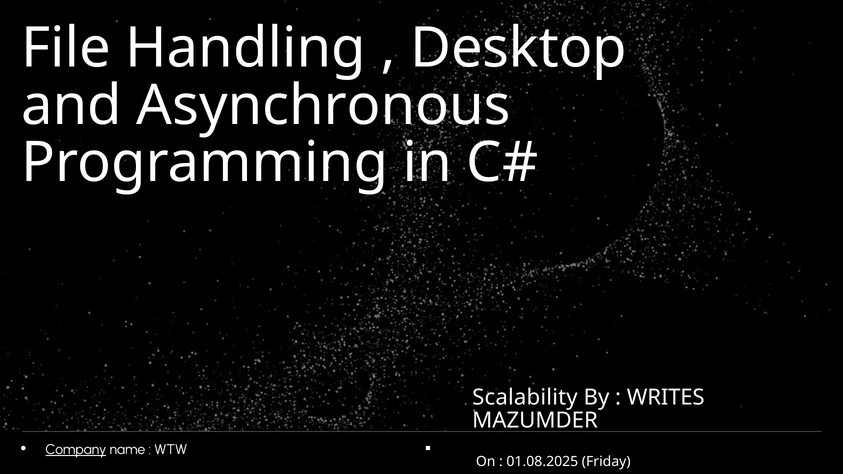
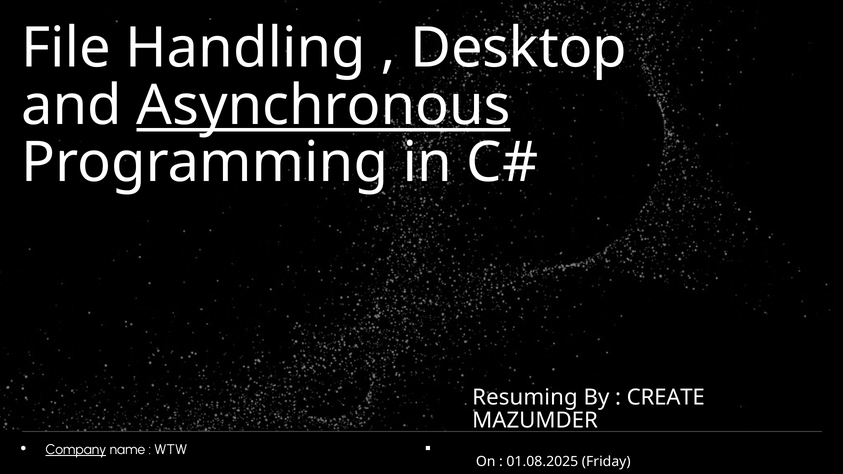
Asynchronous underline: none -> present (324, 106)
Scalability: Scalability -> Resuming (525, 398)
WRITES: WRITES -> CREATE (666, 398)
